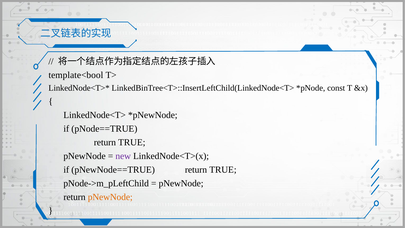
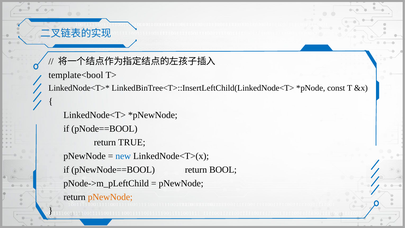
pNode==TRUE: pNode==TRUE -> pNode==BOOL (104, 129)
new colour: purple -> blue (123, 156)
pNewNode==TRUE: pNewNode==TRUE -> pNewNode==BOOL (113, 170)
TRUE: TRUE -> BOOL (223, 170)
